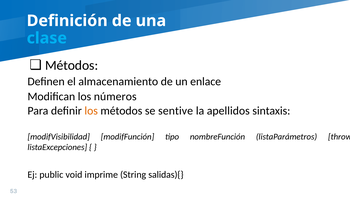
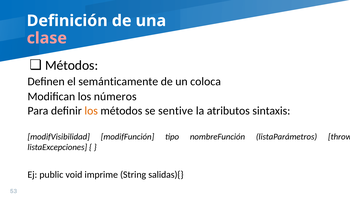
clase colour: light blue -> pink (47, 38)
almacenamiento: almacenamiento -> semánticamente (118, 81)
enlace: enlace -> coloca (206, 81)
apellidos: apellidos -> atributos (228, 111)
